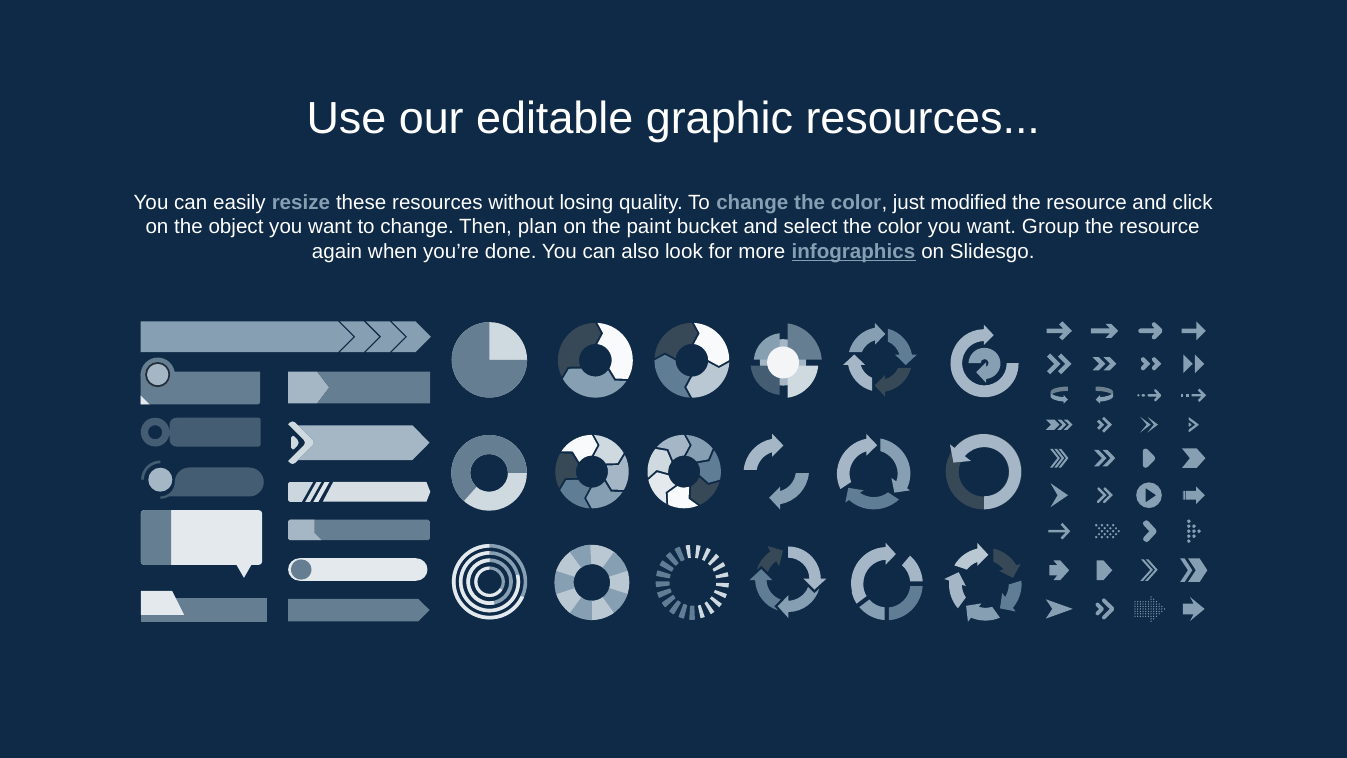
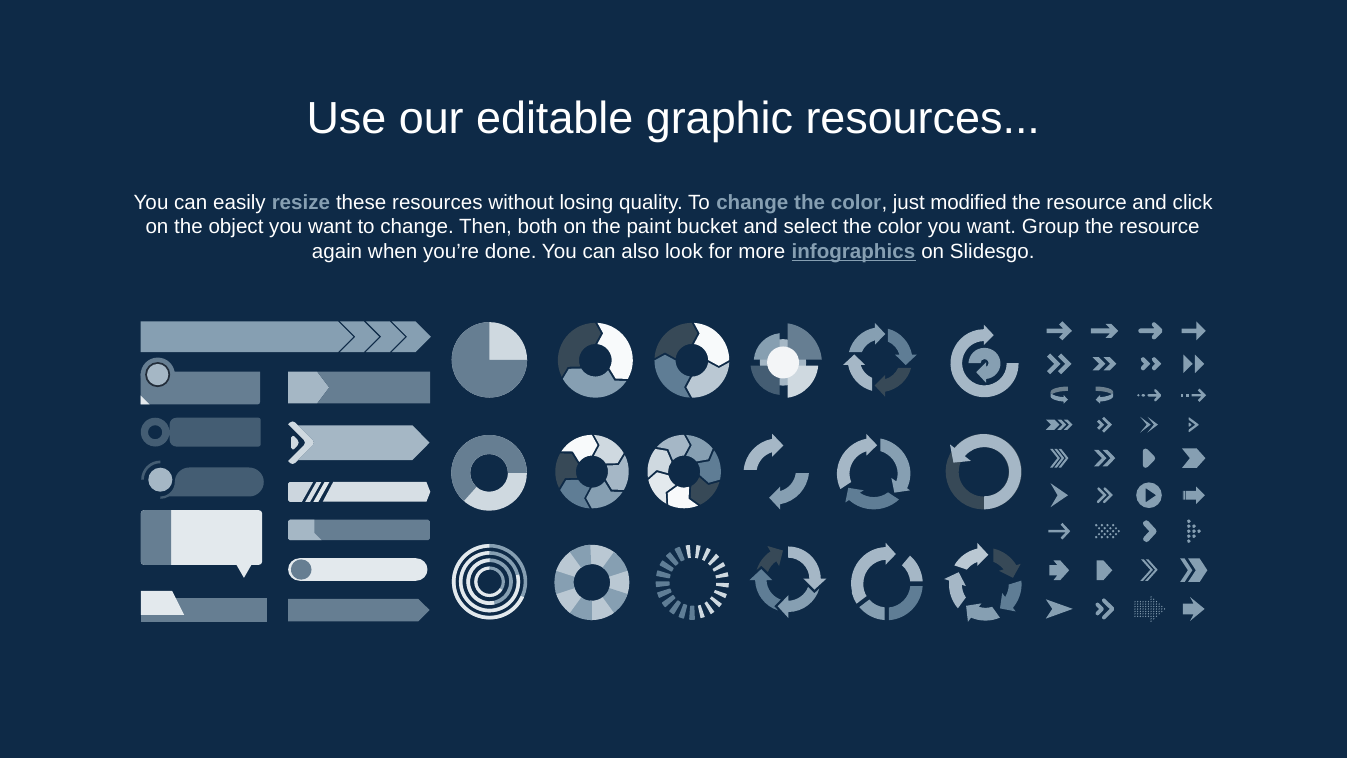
plan: plan -> both (538, 227)
